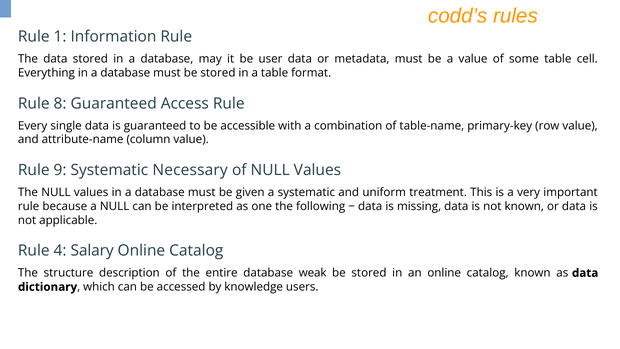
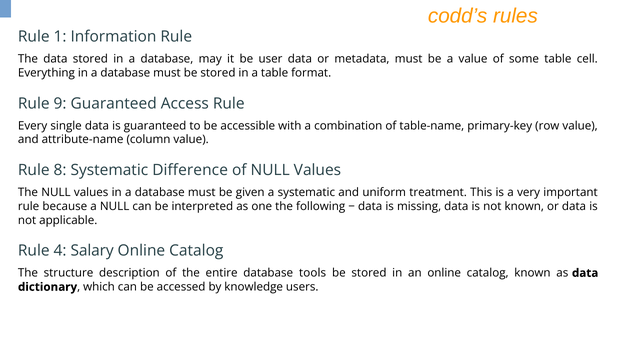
8: 8 -> 9 (60, 103)
9: 9 -> 8 (60, 170)
Necessary: Necessary -> Difference (190, 170)
weak: weak -> tools (313, 273)
